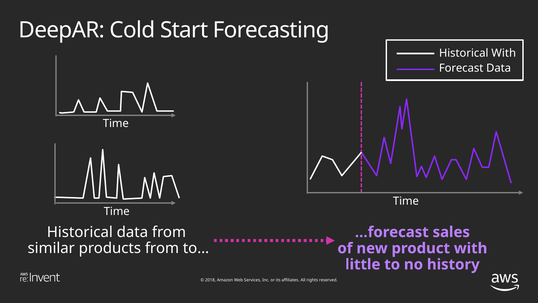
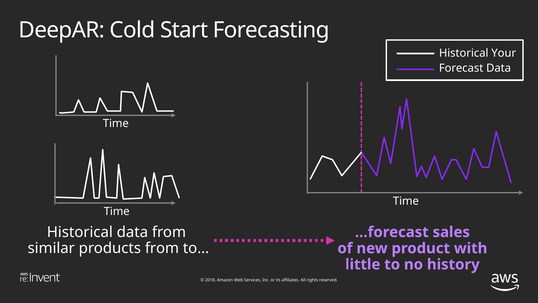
Historical With: With -> Your (504, 53)
